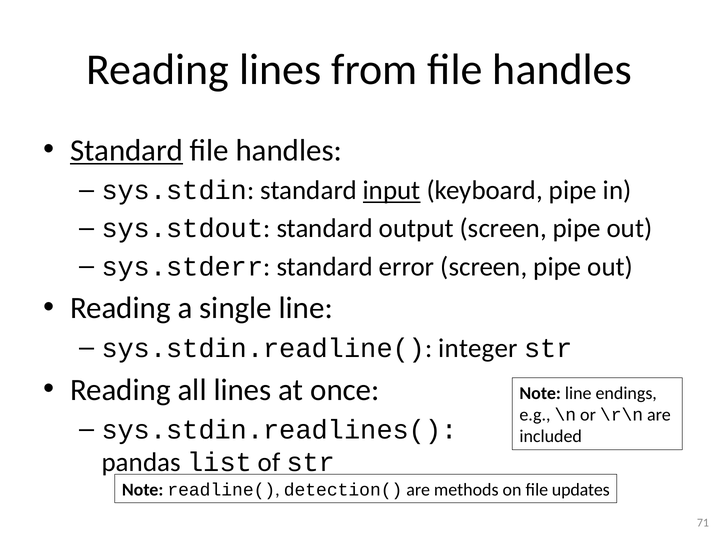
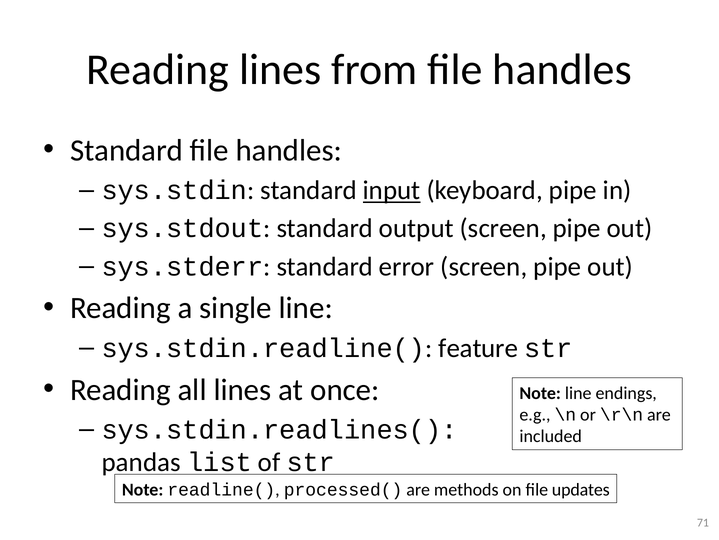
Standard underline: present -> none (127, 150)
integer: integer -> feature (478, 348)
detection(: detection( -> processed( (343, 489)
